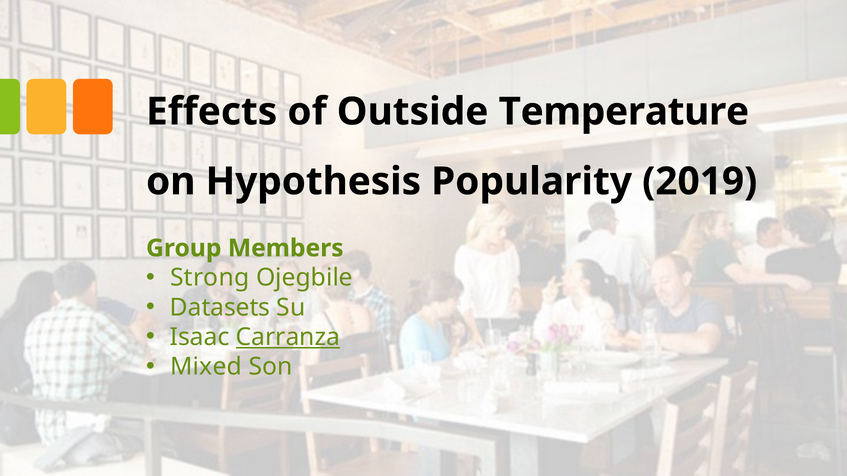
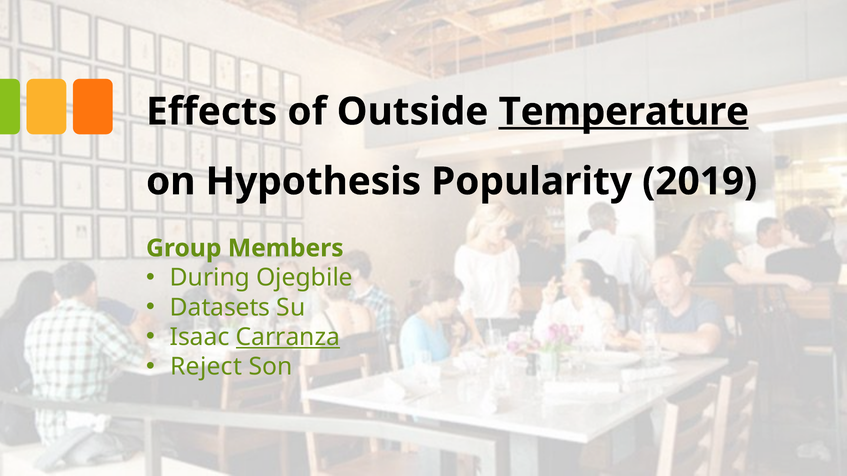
Temperature underline: none -> present (624, 112)
Strong: Strong -> During (210, 278)
Mixed: Mixed -> Reject (206, 367)
